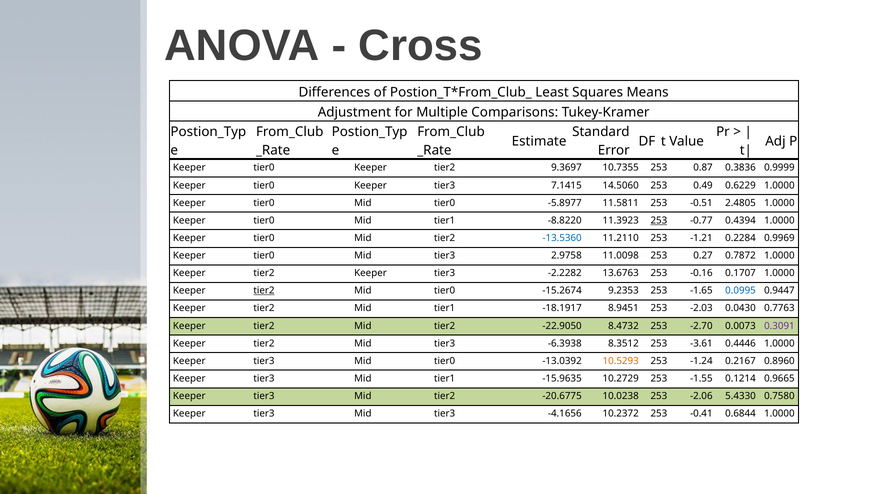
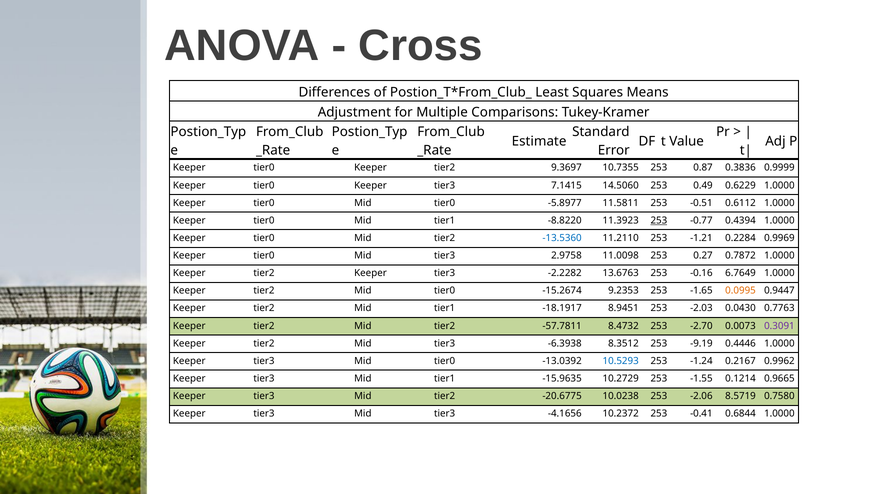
2.4805: 2.4805 -> 0.6112 (741, 203)
0.1707: 0.1707 -> 6.7649 (741, 273)
tier2 underline: present -> none (264, 291)
0.0995 colour: blue -> orange (741, 291)
-22.9050: -22.9050 -> -57.7811 (562, 326)
-3.61: -3.61 -> -9.19 (701, 343)
10.5293 colour: orange -> blue (621, 361)
0.8960: 0.8960 -> 0.9962 (779, 361)
5.4330: 5.4330 -> 8.5719 (741, 396)
